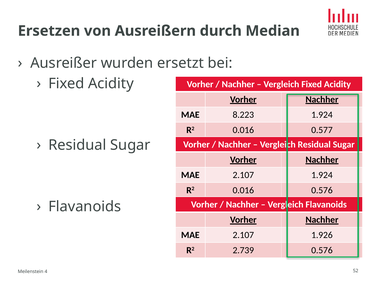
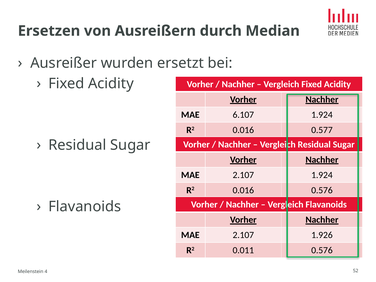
8.223: 8.223 -> 6.107 (243, 115)
2.739: 2.739 -> 0.011 (243, 250)
